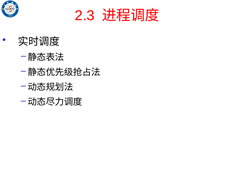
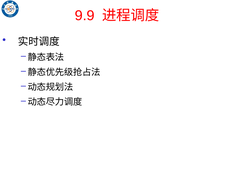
2.3: 2.3 -> 9.9 (85, 16)
